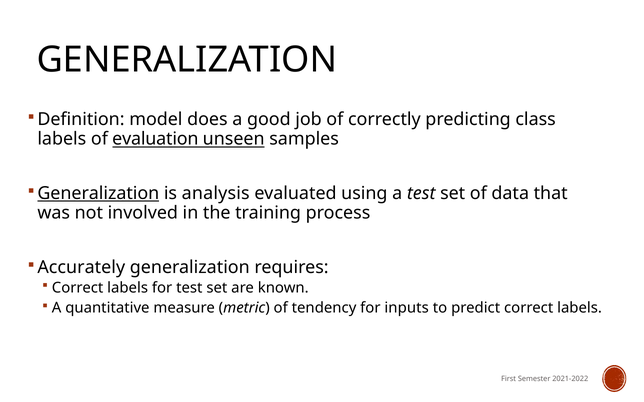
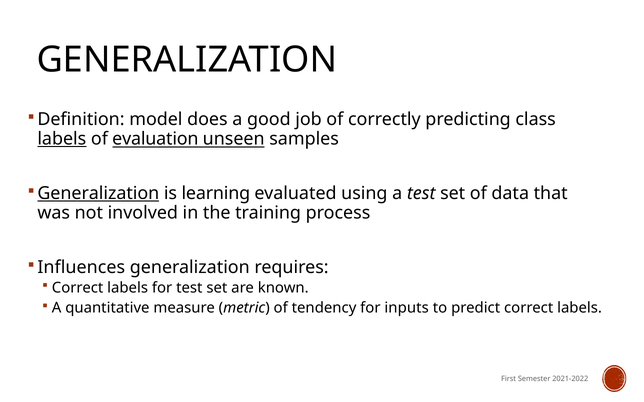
labels underline: none -> present (62, 139)
analysis: analysis -> learning (216, 194)
Accurately: Accurately -> Influences (81, 268)
